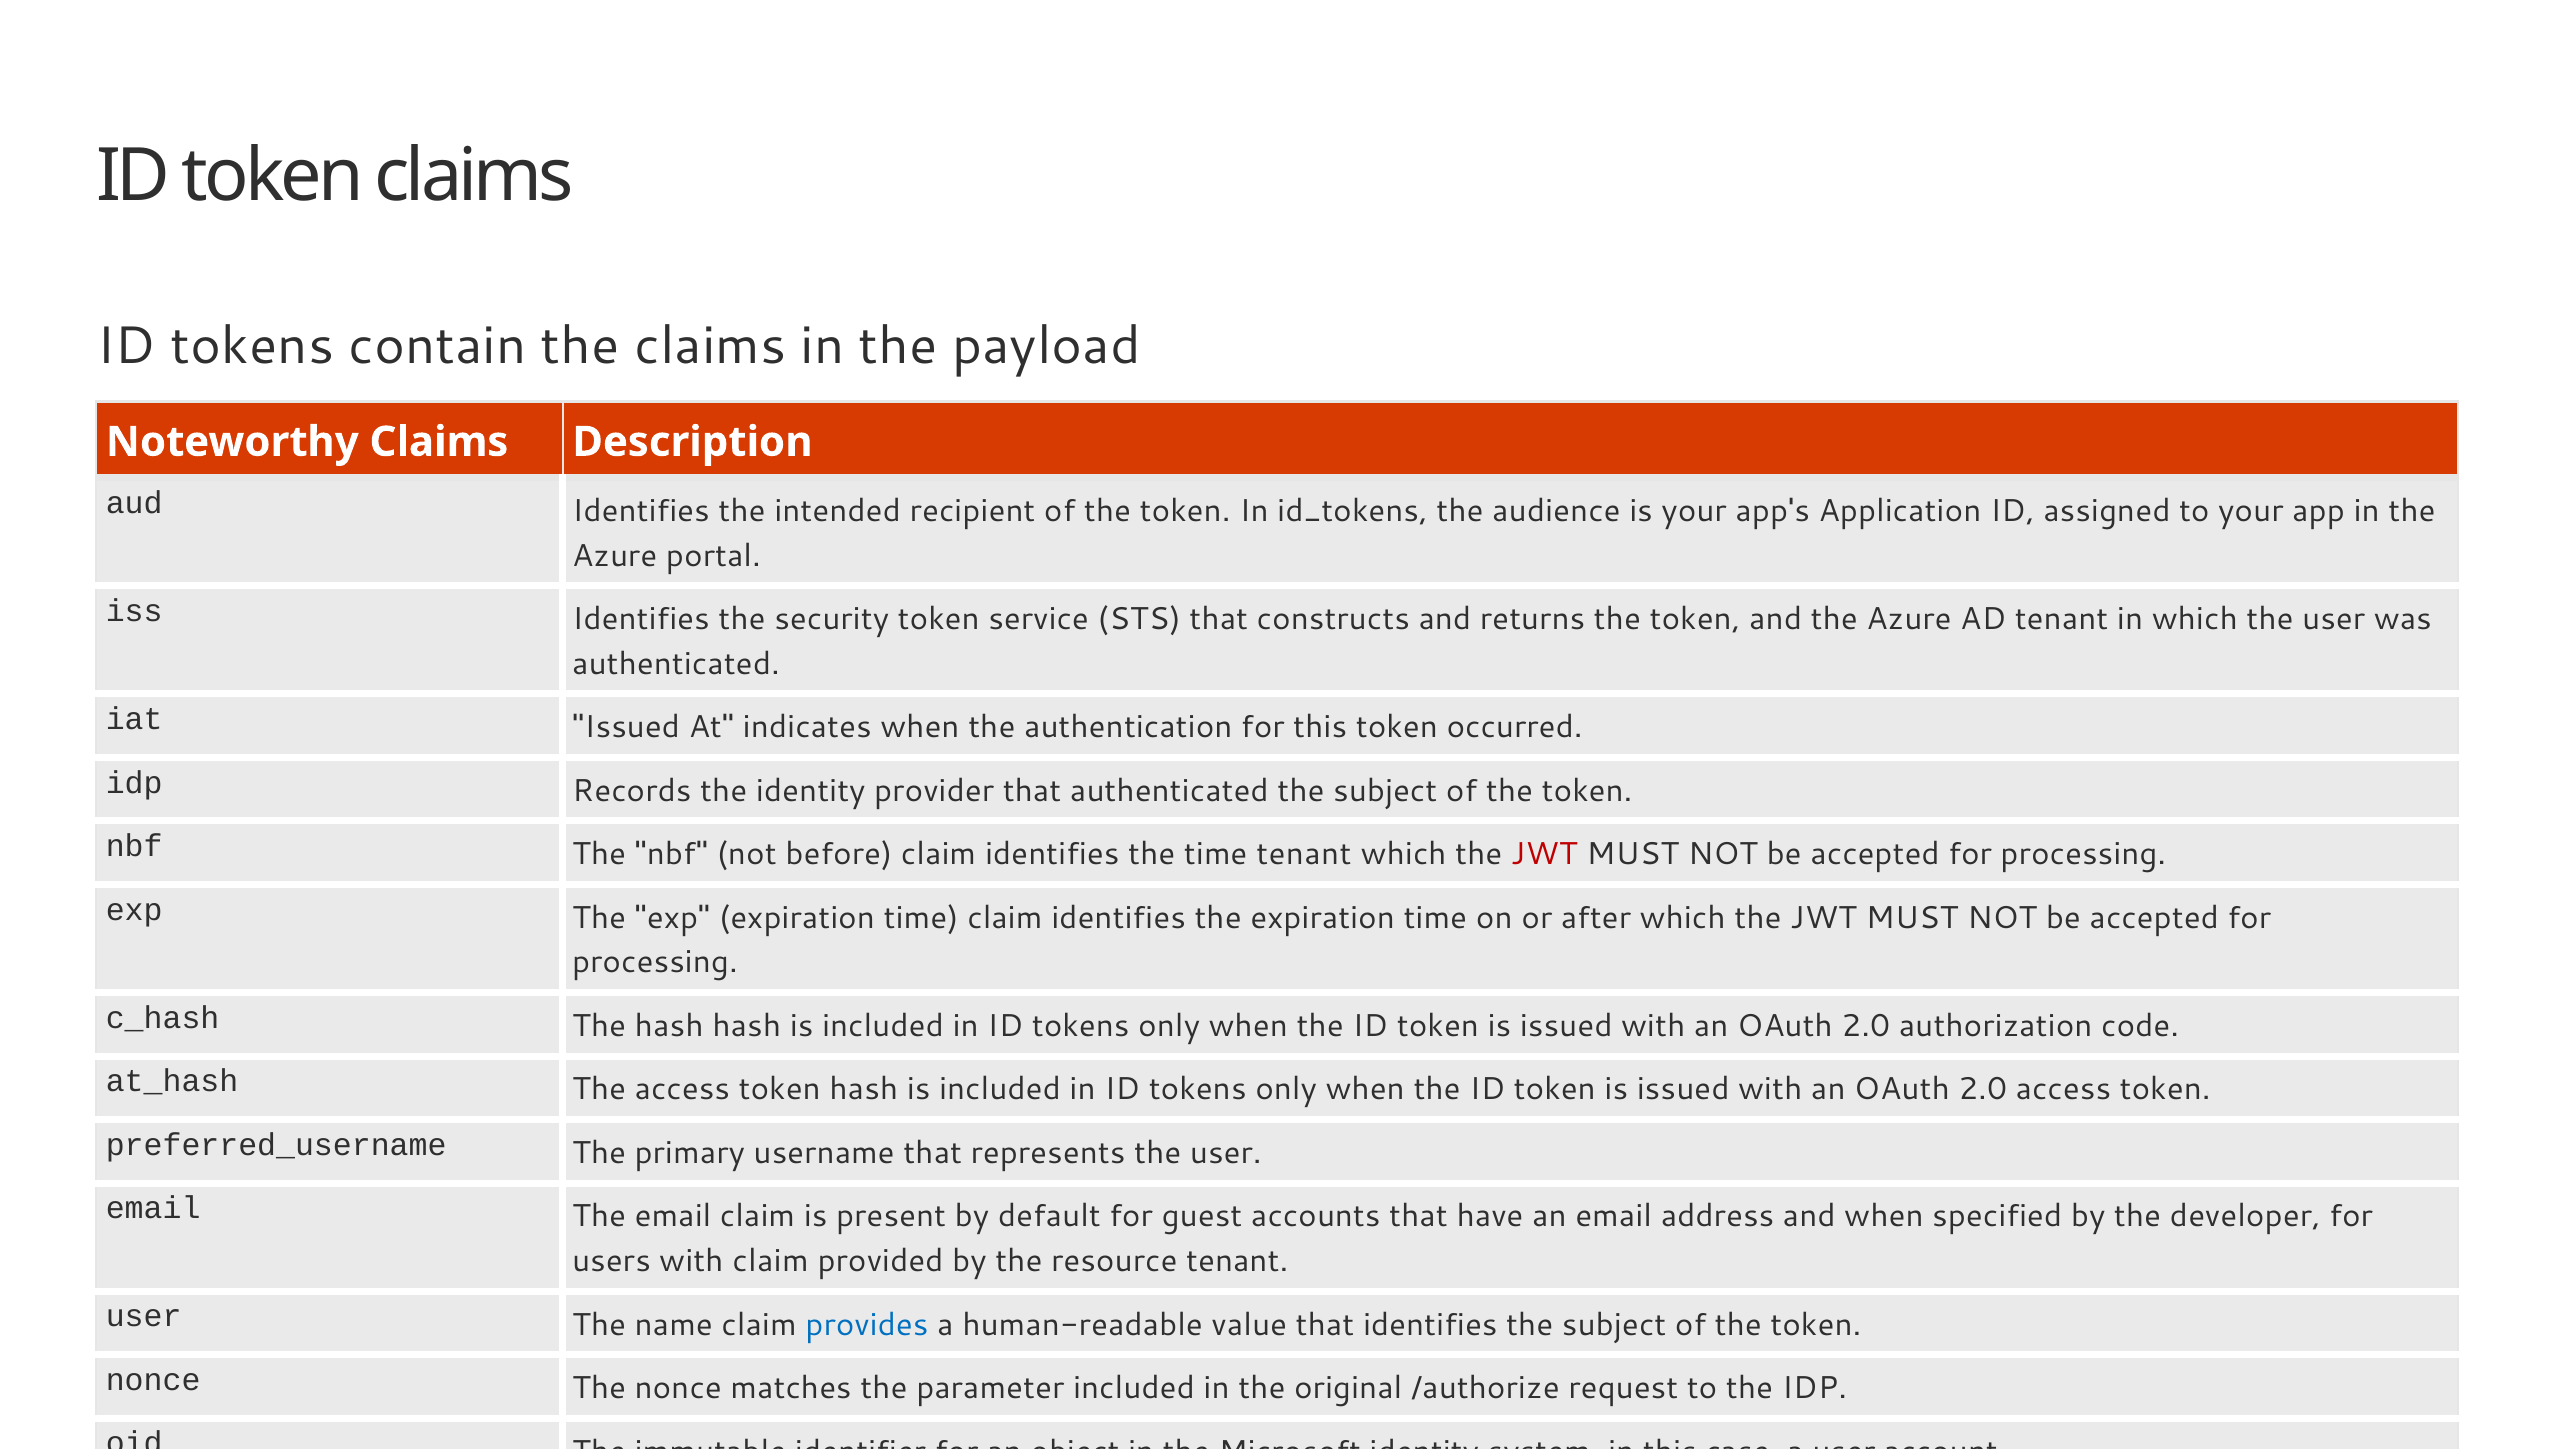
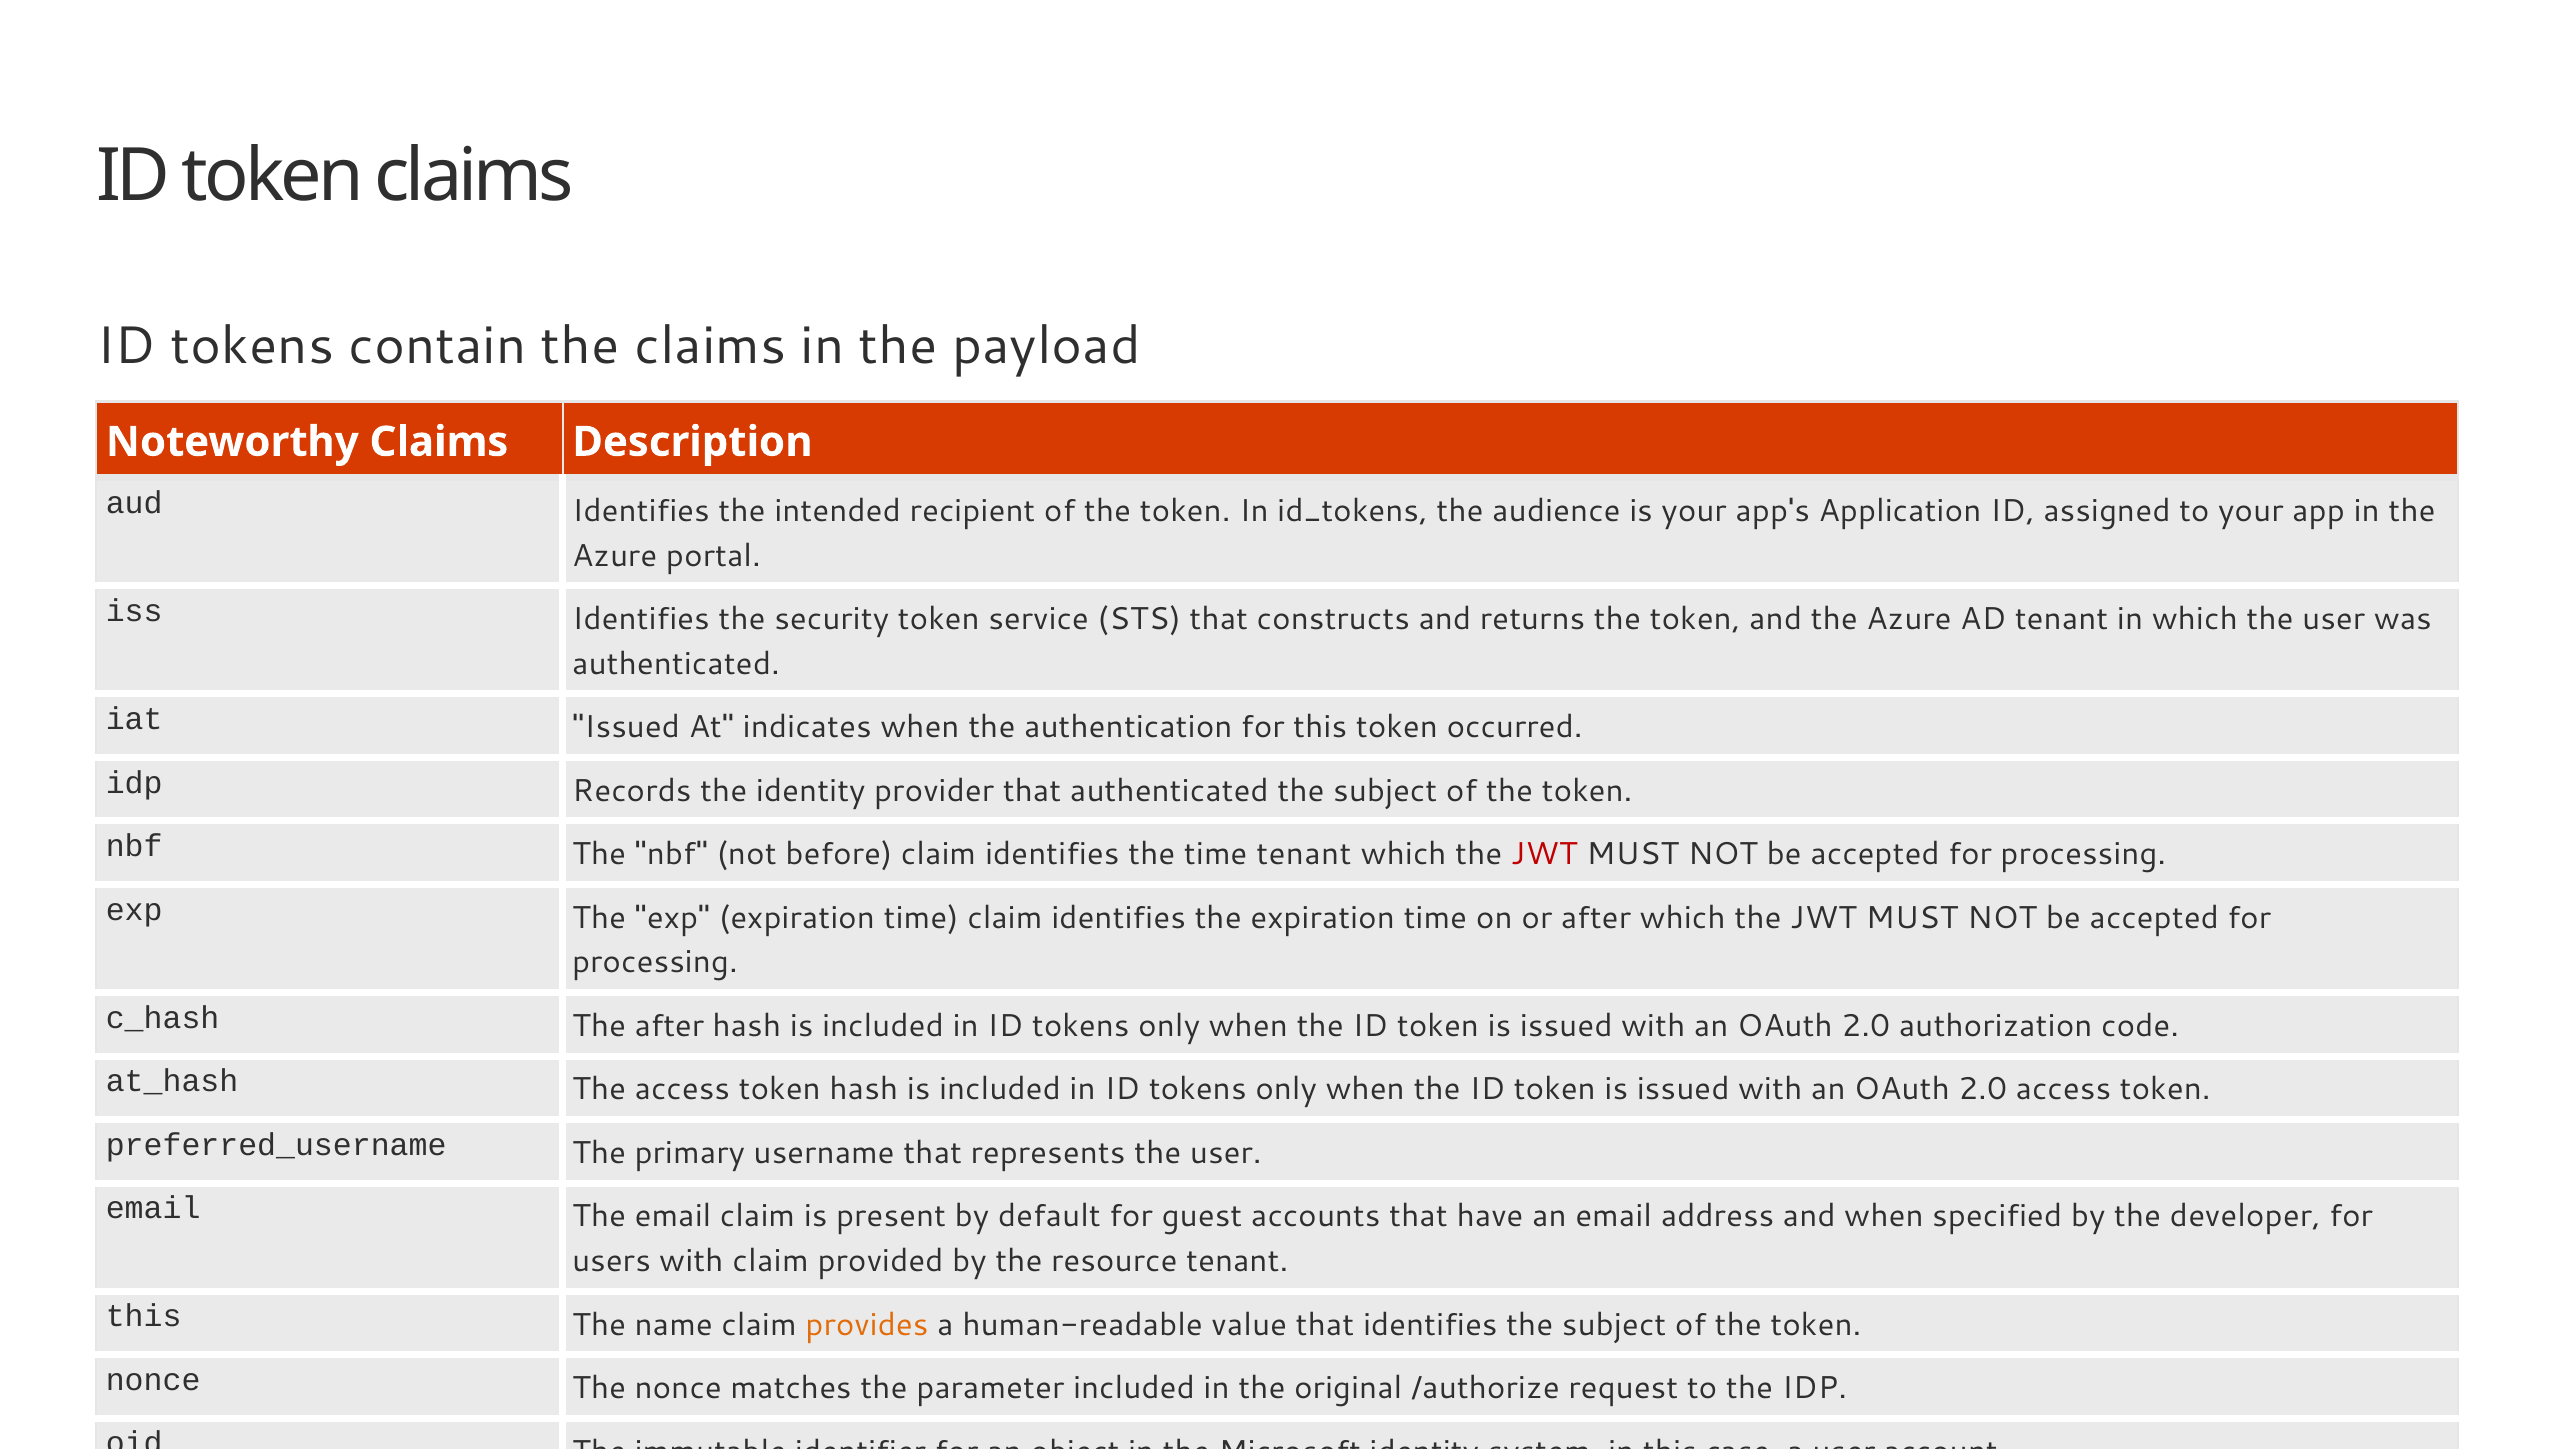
The hash: hash -> after (669, 1026)
user: user -> this (144, 1316)
provides colour: blue -> orange (867, 1324)
